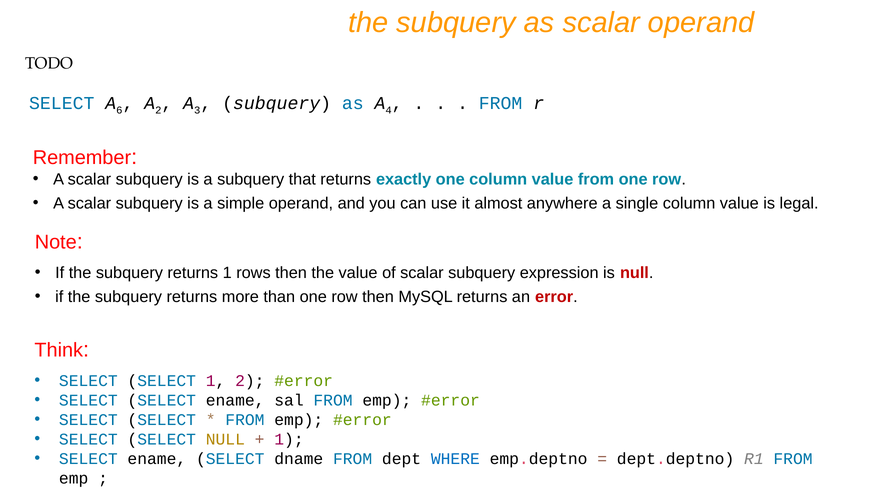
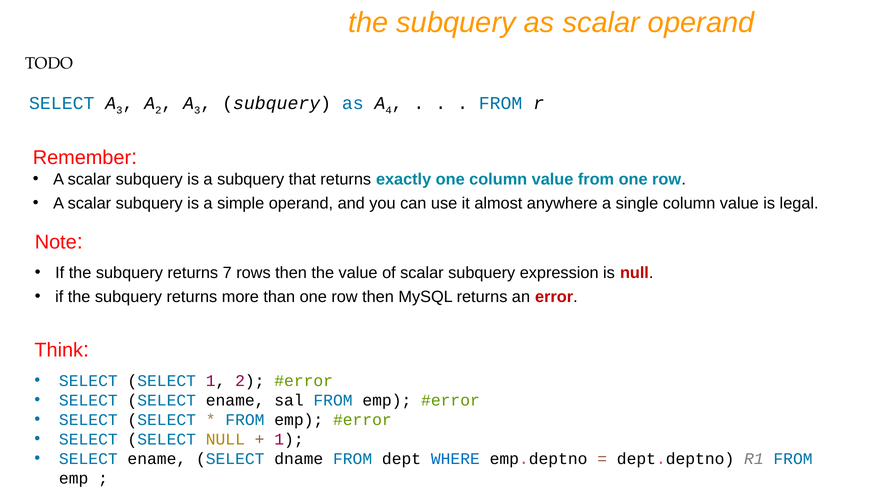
SELECT A 6: 6 -> 3 (119, 110)
returns 1: 1 -> 7 (227, 273)
